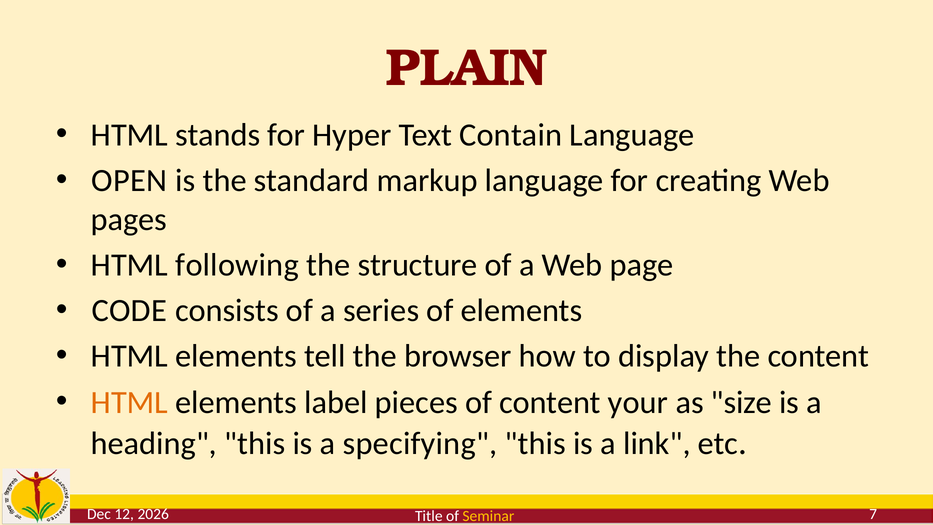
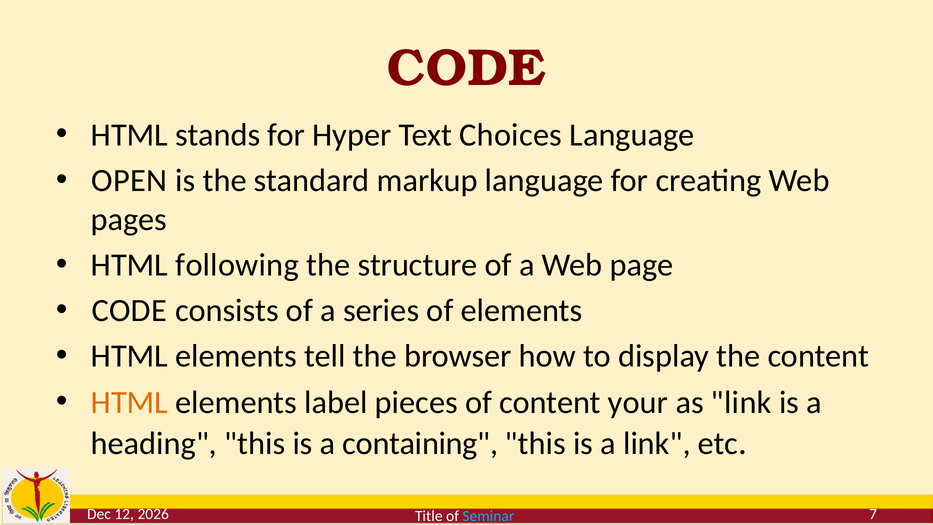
PLAIN: PLAIN -> CODE (466, 68)
Contain: Contain -> Choices (511, 135)
as size: size -> link (741, 402)
specifying: specifying -> containing (420, 444)
Seminar colour: yellow -> light blue (488, 516)
